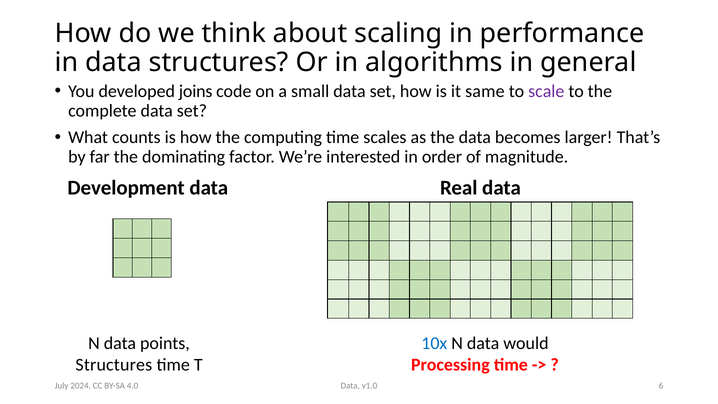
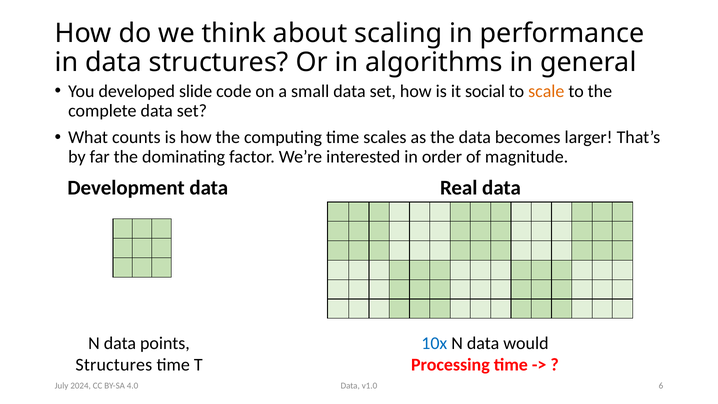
joins: joins -> slide (196, 91)
same: same -> social (485, 91)
scale colour: purple -> orange (546, 91)
